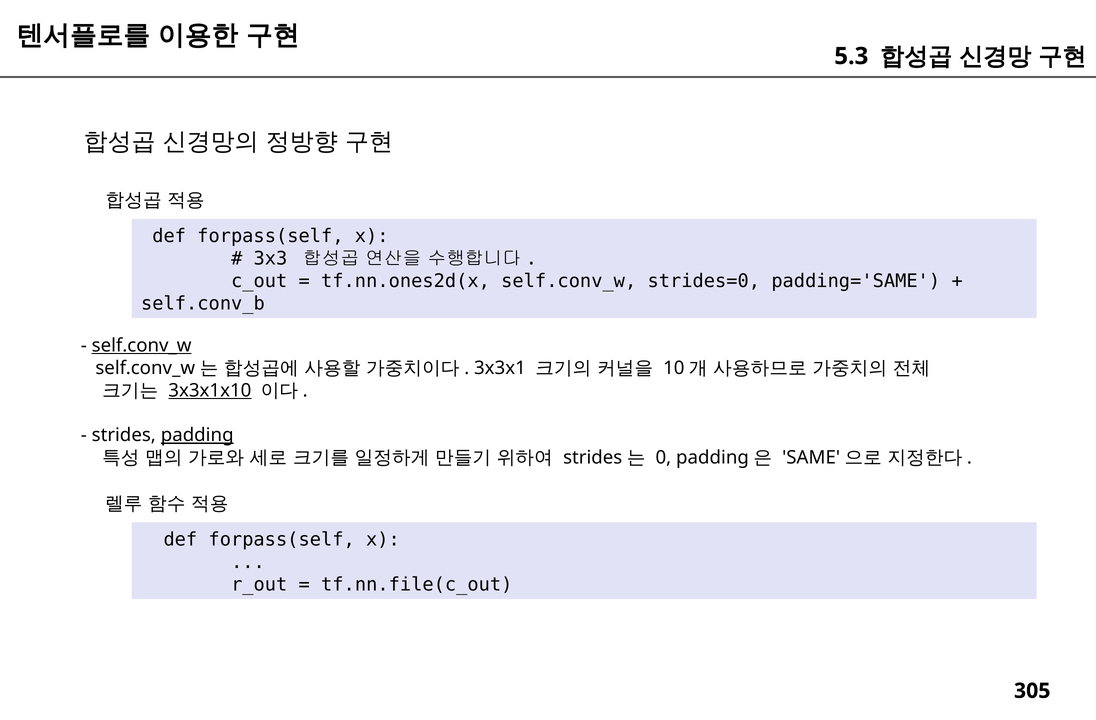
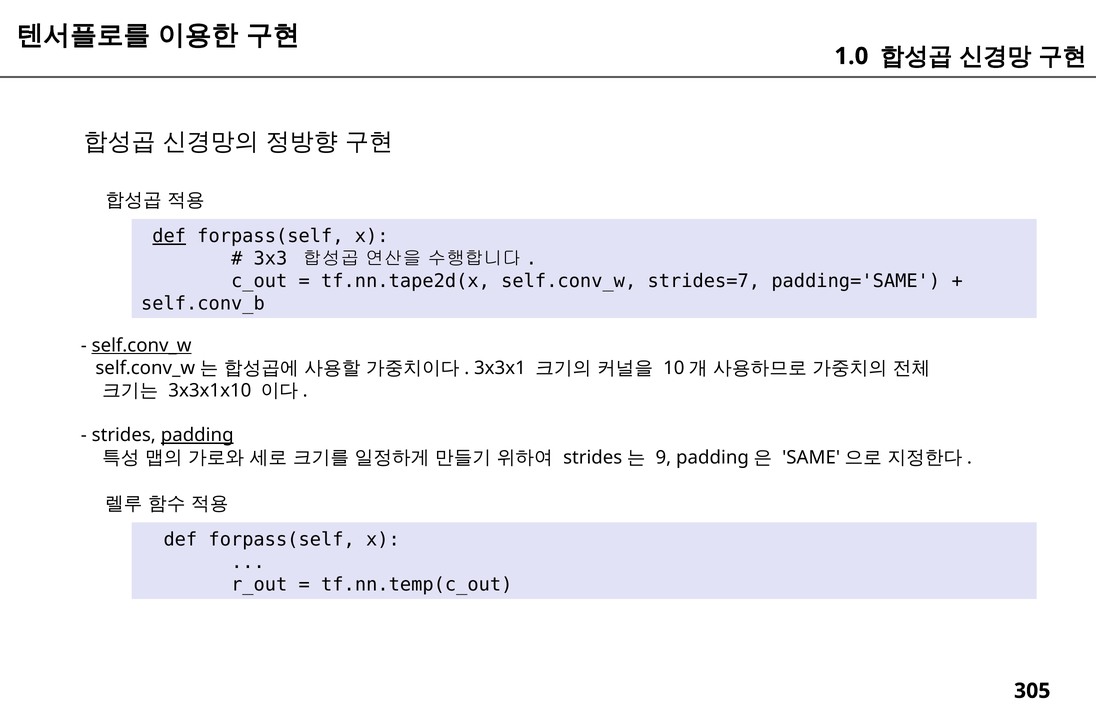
5.3: 5.3 -> 1.0 (851, 56)
def underline: none -> present (169, 236)
tf.nn.ones2d(x: tf.nn.ones2d(x -> tf.nn.tape2d(x (406, 281)
strides=0: strides=0 -> strides=7 (704, 281)
3x3x1x10 underline: present -> none (210, 390)
0: 0 -> 9 (663, 458)
tf.nn.file(c_out: tf.nn.file(c_out -> tf.nn.temp(c_out (417, 584)
